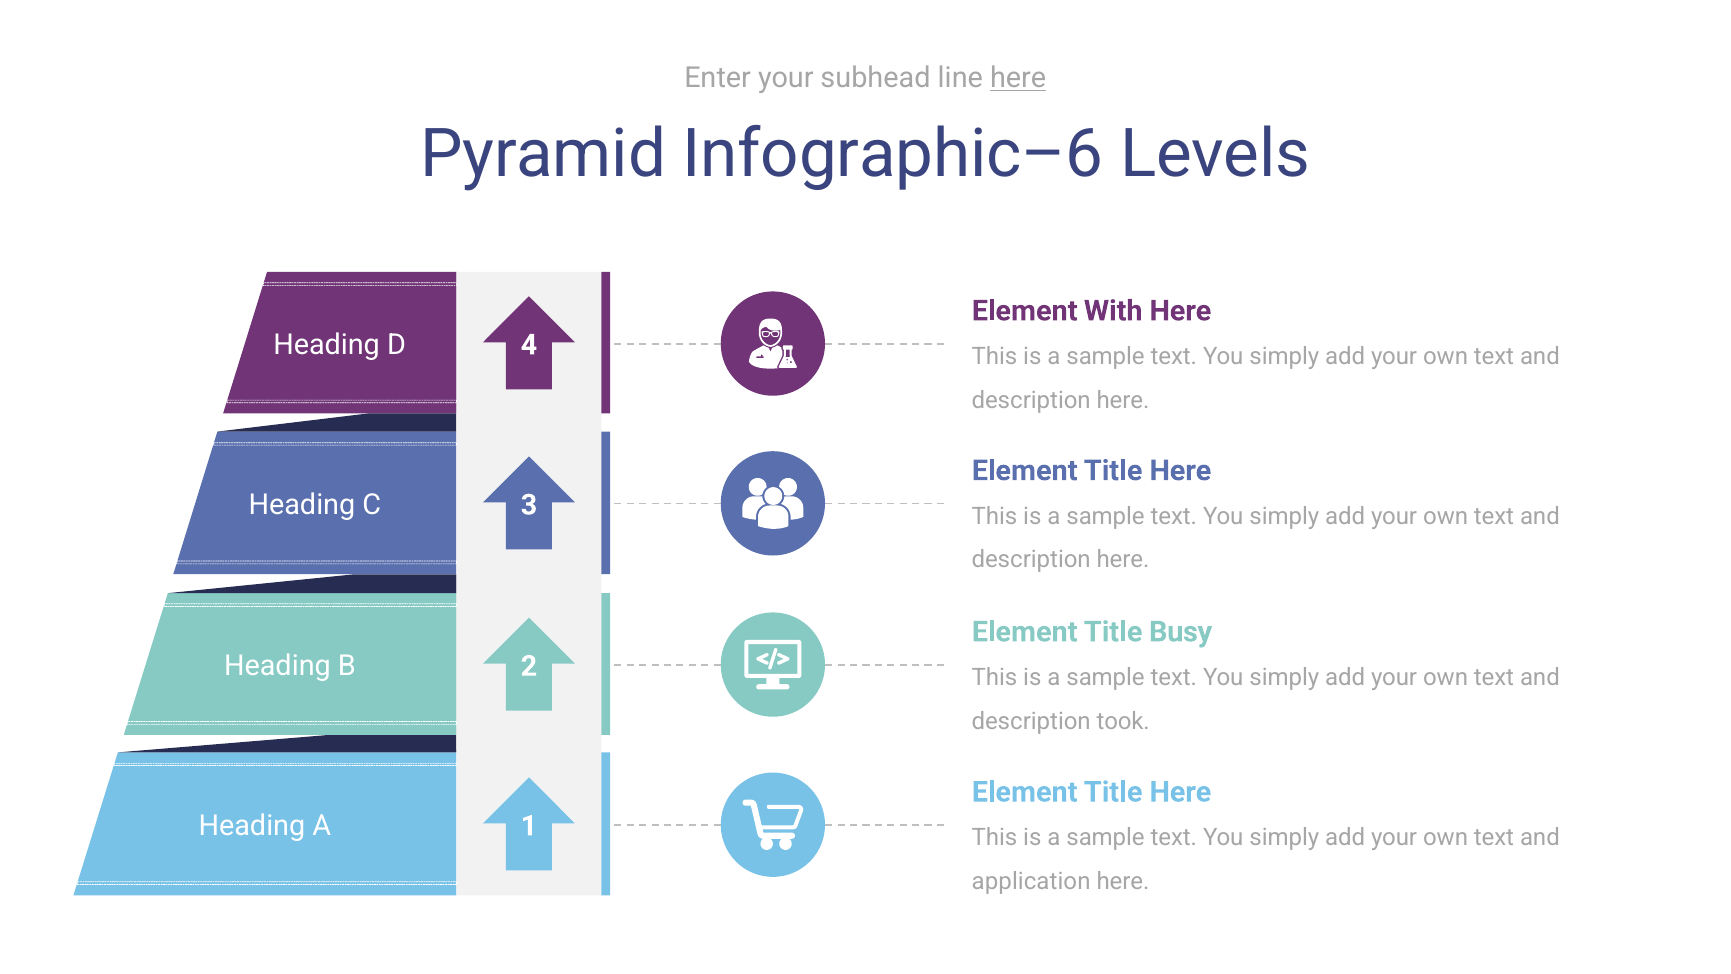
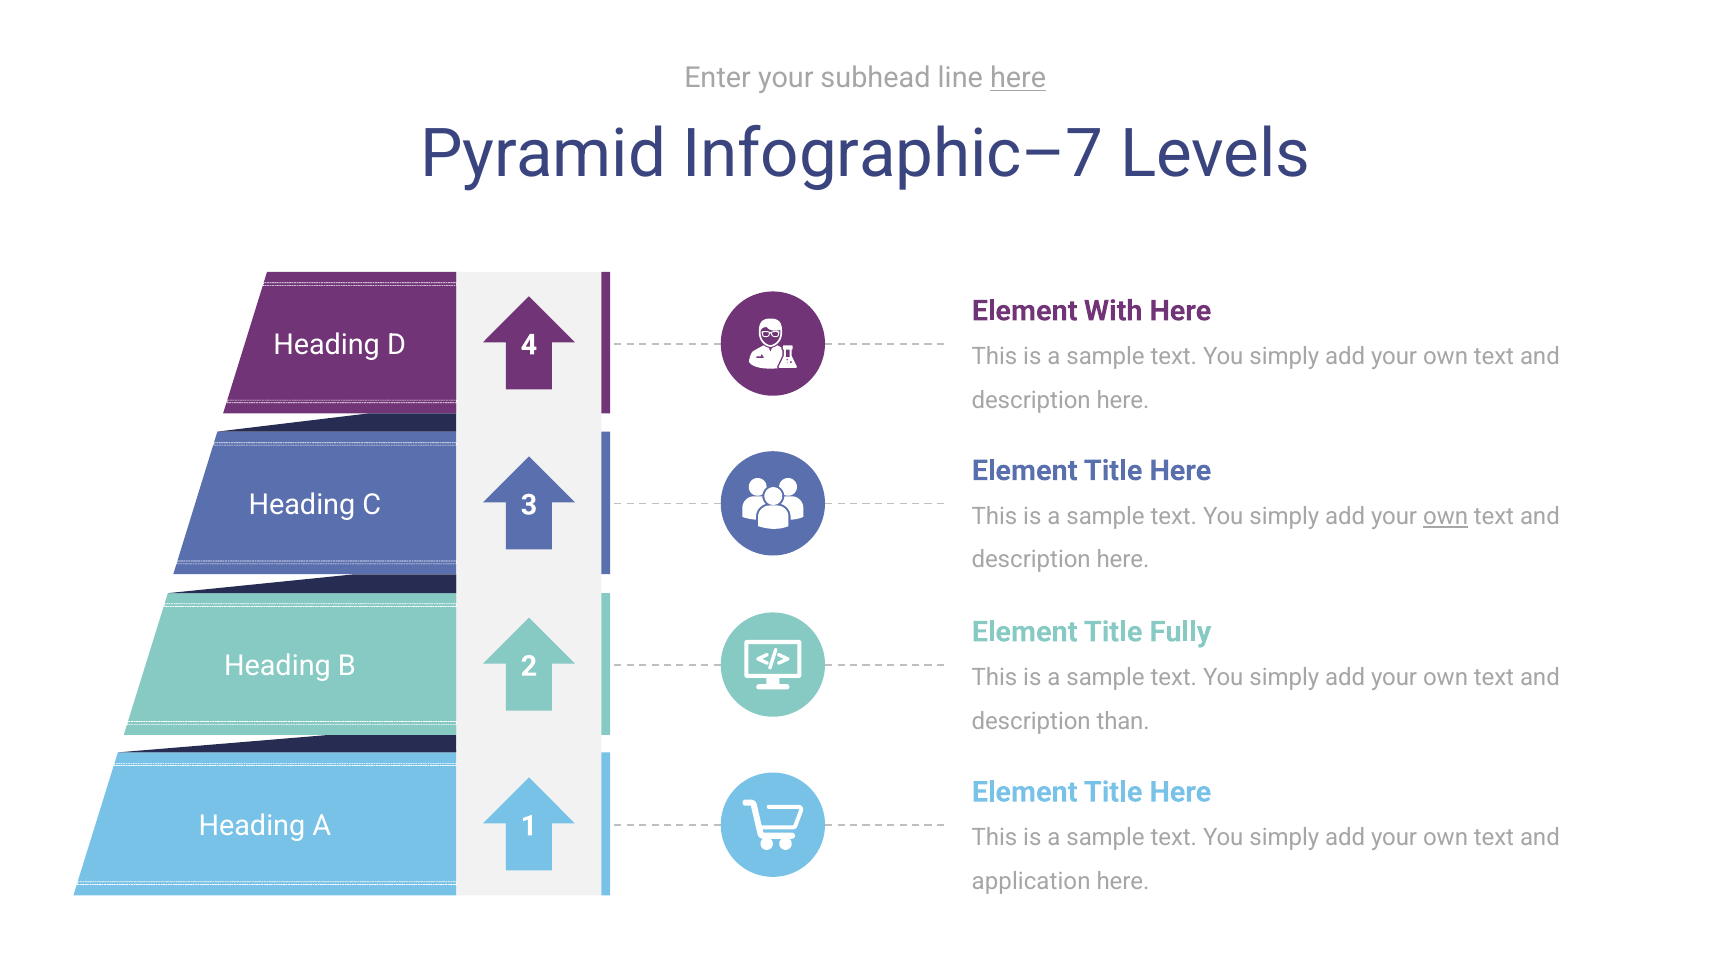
Infographic–6: Infographic–6 -> Infographic–7 (893, 155)
own underline: none -> present (1446, 516)
Busy: Busy -> Fully (1180, 632)
took: took -> than (1123, 721)
